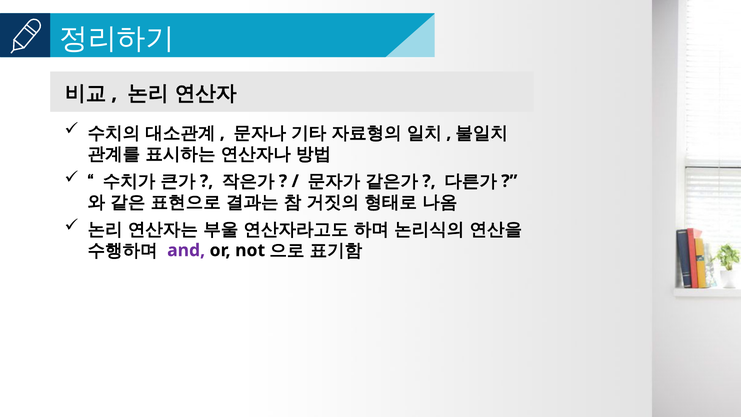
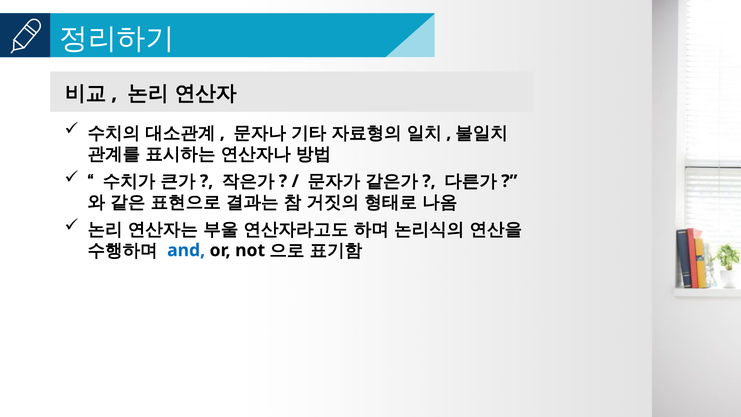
and colour: purple -> blue (186, 250)
